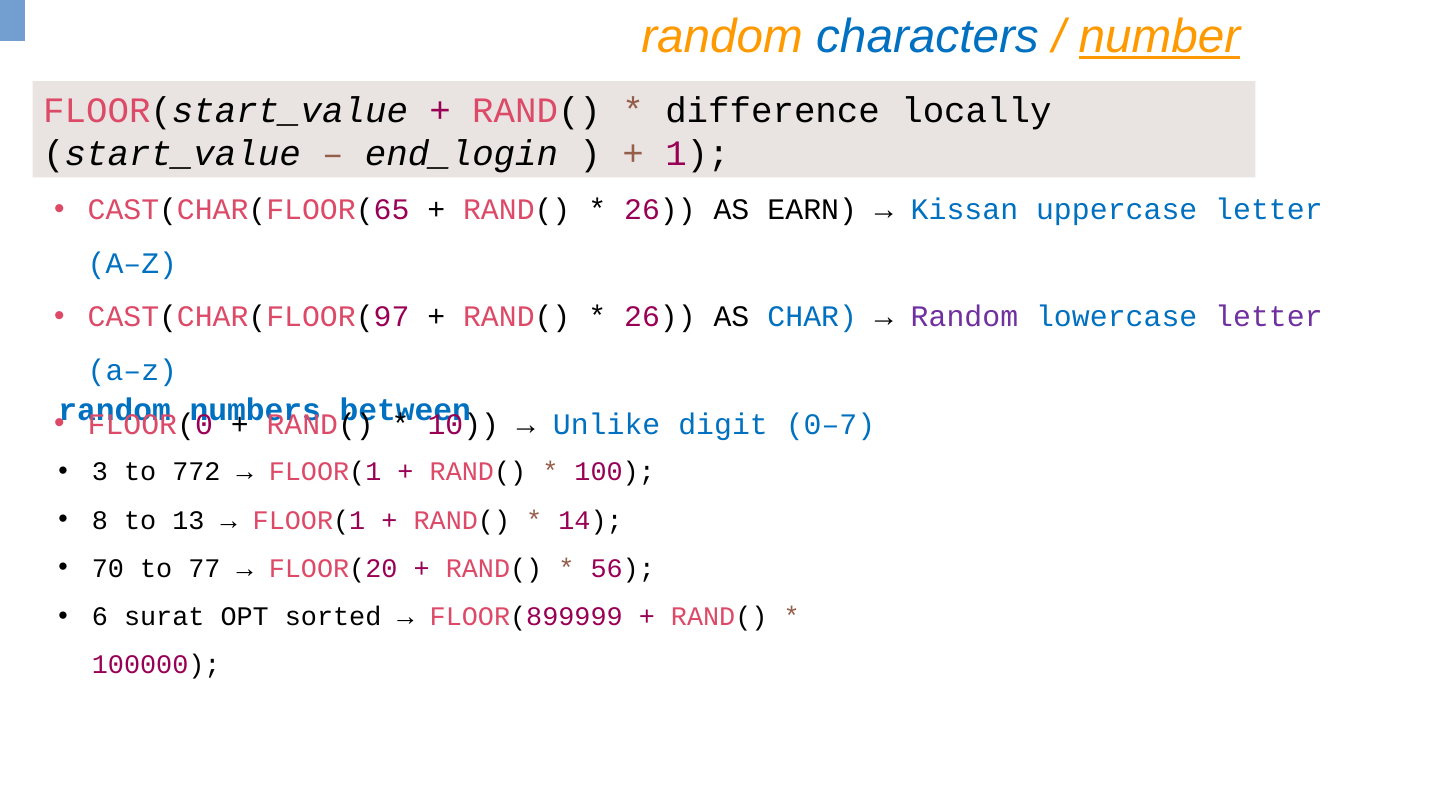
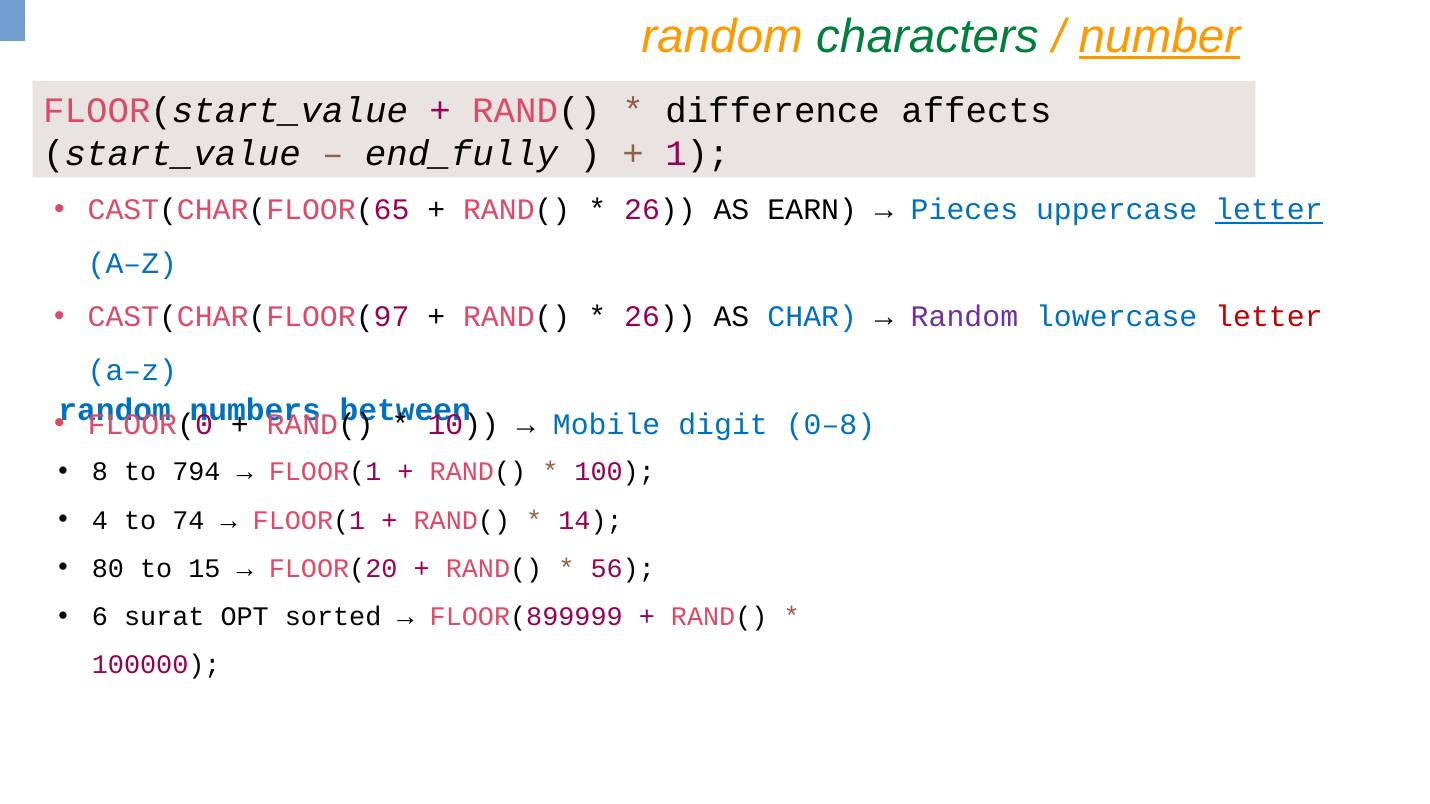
characters colour: blue -> green (927, 37)
locally: locally -> affects (976, 110)
end_login: end_login -> end_fully (462, 153)
Kissan: Kissan -> Pieces (964, 210)
letter underline: none -> present (1269, 210)
letter colour: purple -> red (1269, 317)
Unlike: Unlike -> Mobile (607, 425)
0–7: 0–7 -> 0–8 (831, 425)
3: 3 -> 8 (100, 472)
772: 772 -> 794 (196, 472)
8: 8 -> 4 (100, 520)
13: 13 -> 74 (188, 520)
70: 70 -> 80 (108, 569)
77: 77 -> 15 (204, 569)
